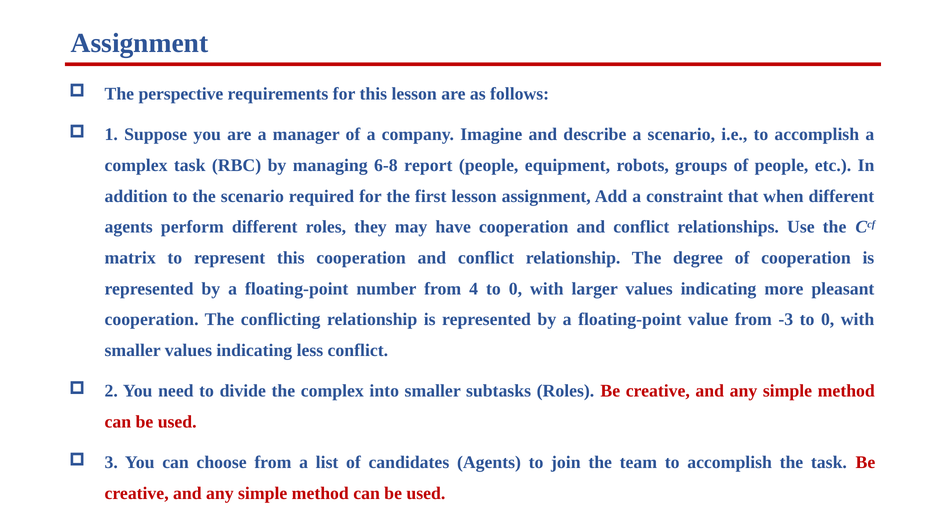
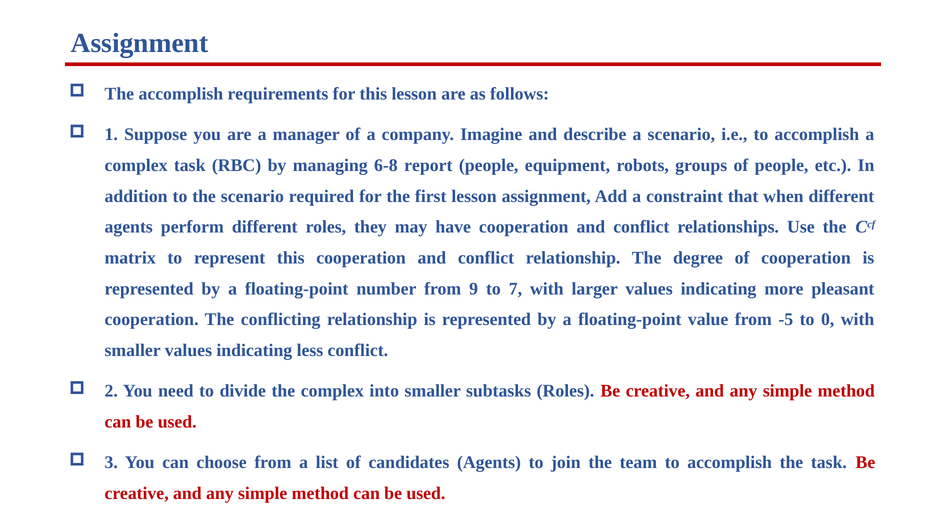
The perspective: perspective -> accomplish (181, 94)
4: 4 -> 9 (474, 289)
0: 0 -> 7 (515, 289)
-3: -3 -> -5 (786, 320)
